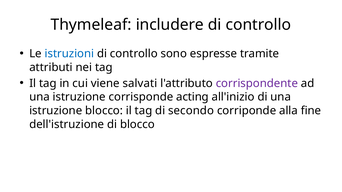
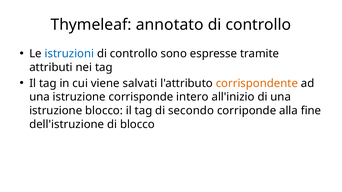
includere: includere -> annotato (170, 25)
corrispondente colour: purple -> orange (257, 83)
acting: acting -> intero (192, 97)
